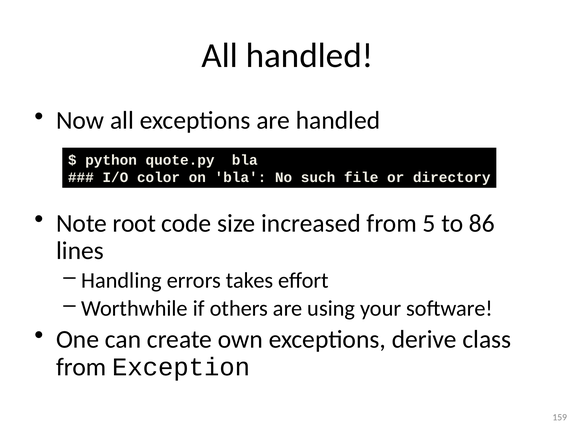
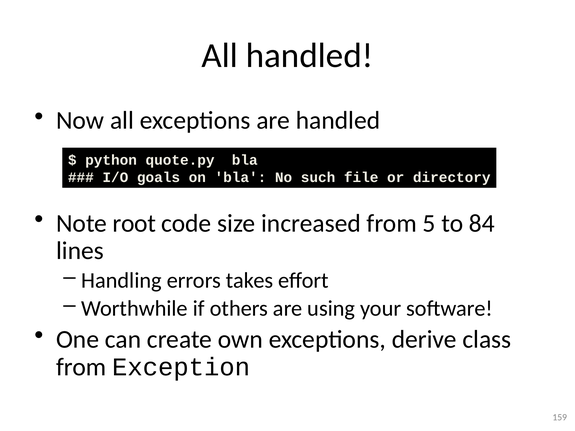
color: color -> goals (158, 178)
86: 86 -> 84 (482, 223)
